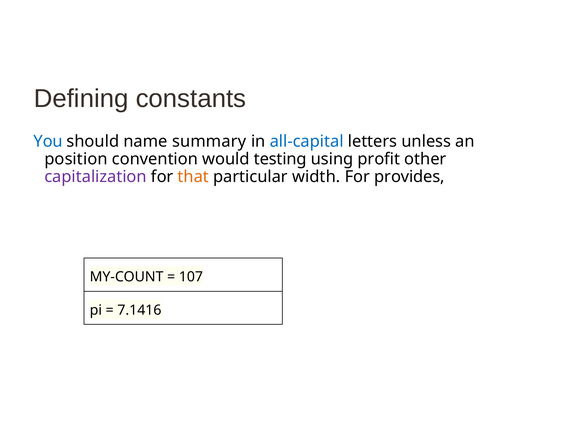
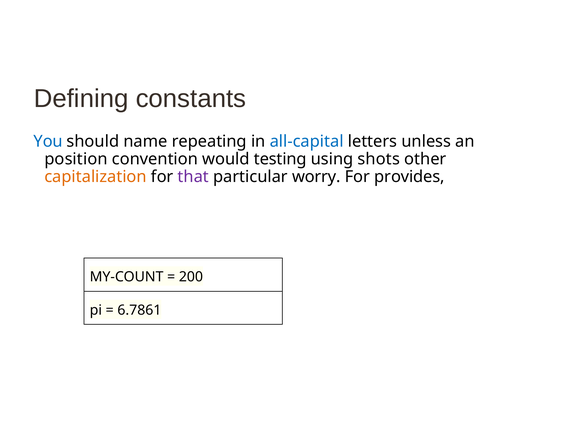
summary: summary -> repeating (209, 141)
profit: profit -> shots (379, 159)
capitalization colour: purple -> orange (96, 177)
that colour: orange -> purple (193, 177)
width: width -> worry (316, 177)
107: 107 -> 200 (191, 277)
7.1416: 7.1416 -> 6.7861 (139, 310)
